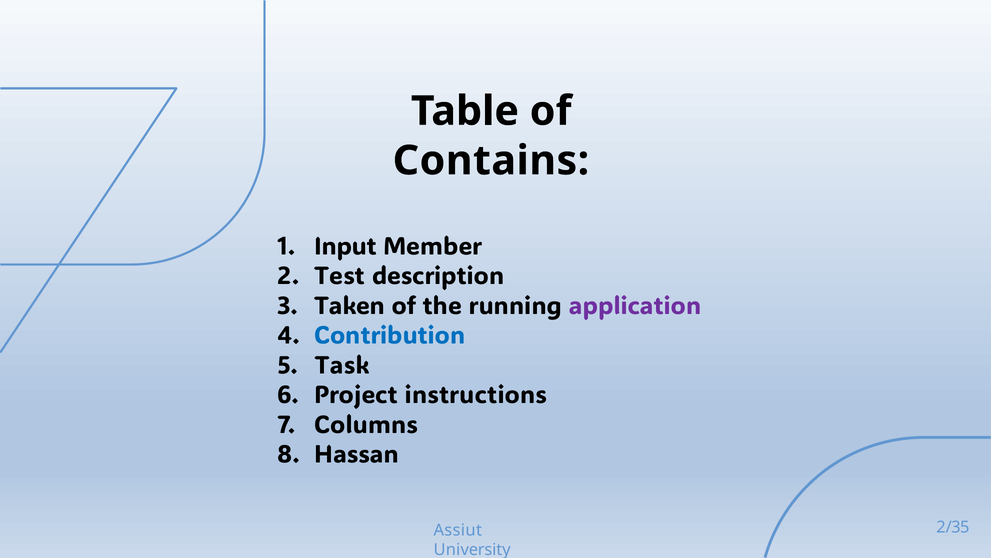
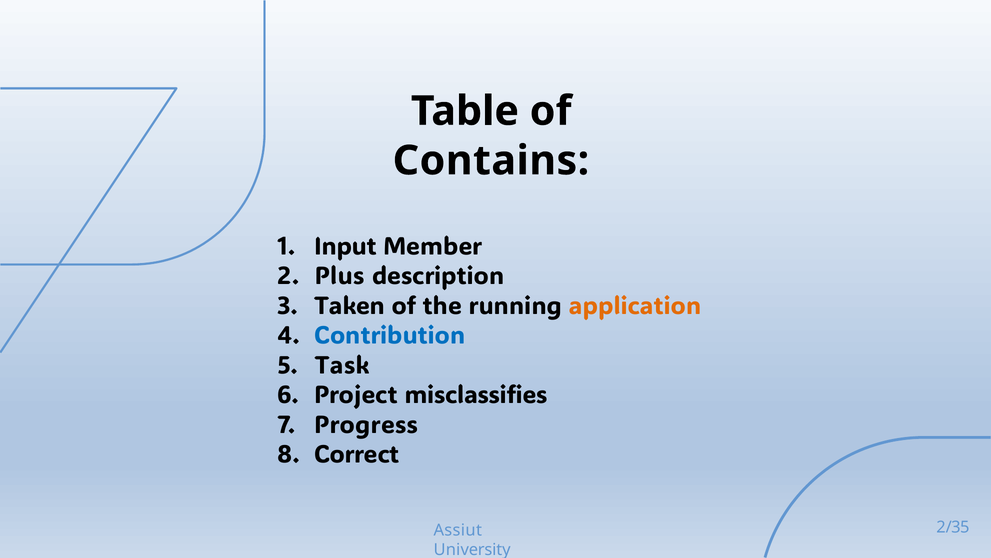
Test: Test -> Plus (340, 276)
application colour: purple -> orange (635, 306)
instructions: instructions -> misclassifies (476, 395)
Columns: Columns -> Progress (366, 425)
Hassan: Hassan -> Correct (357, 455)
